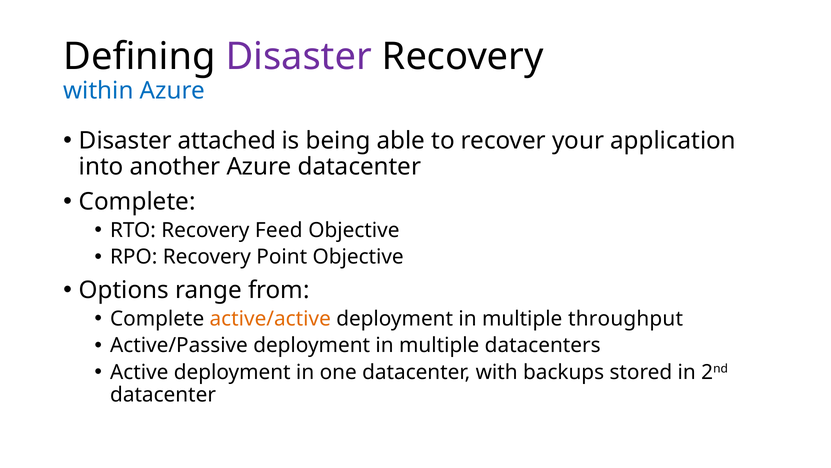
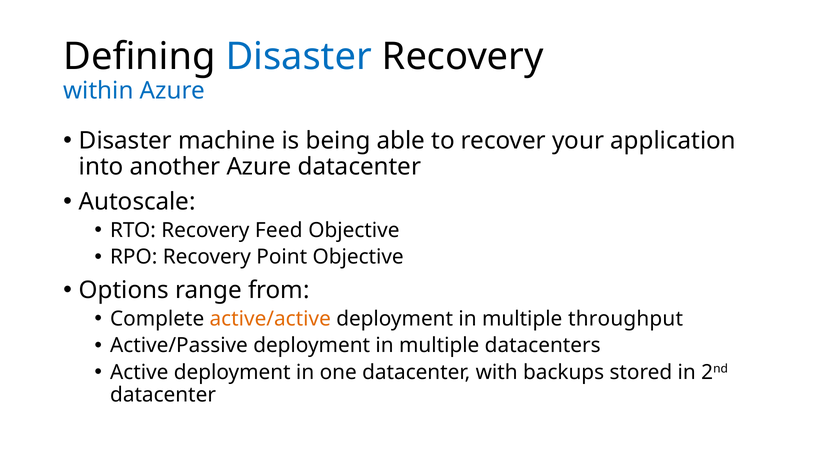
Disaster colour: purple -> blue (299, 57)
attached: attached -> machine (227, 140)
Complete: Complete -> Autoscale (137, 201)
